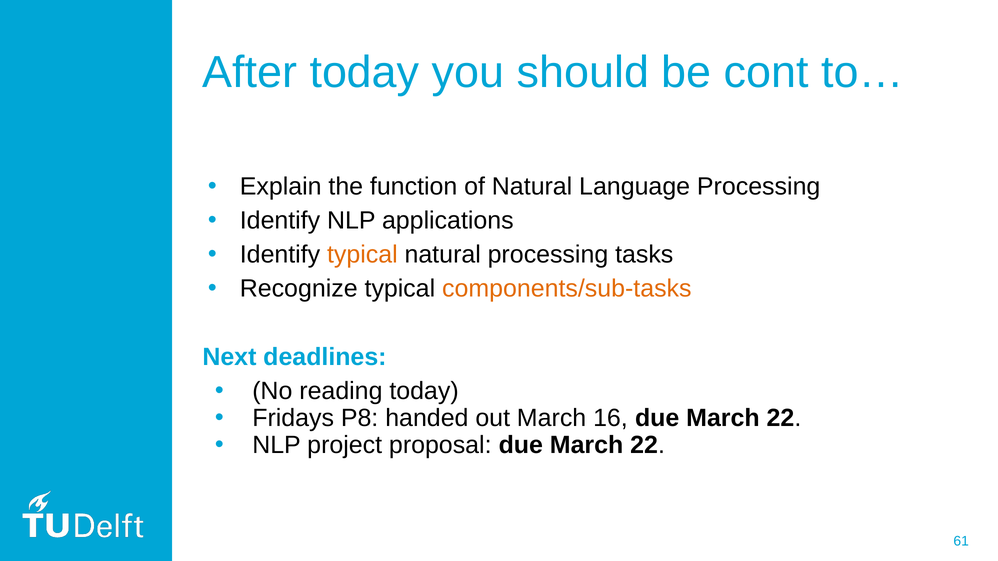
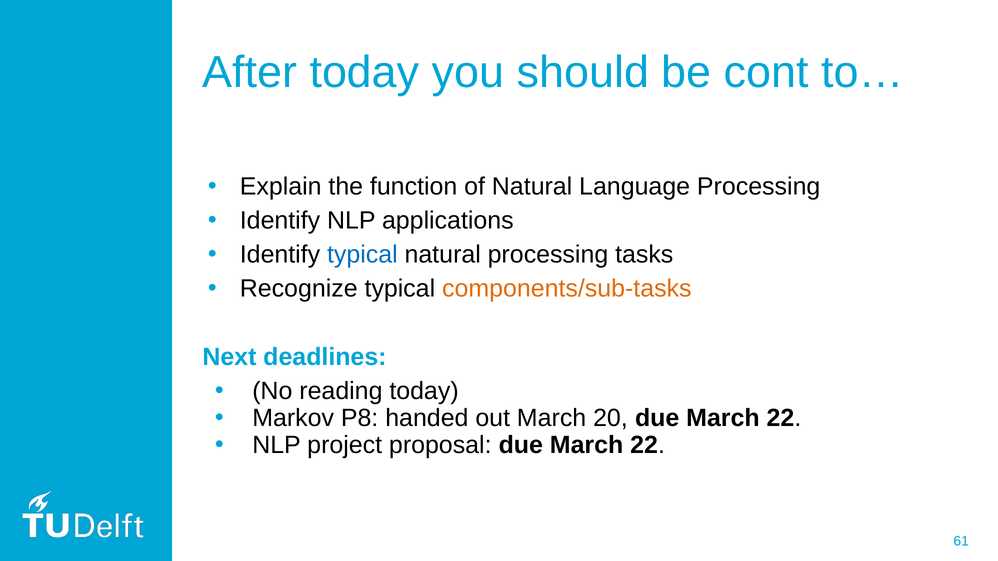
typical colour: orange -> blue (362, 255)
Fridays: Fridays -> Markov (293, 418)
16: 16 -> 20 (610, 418)
